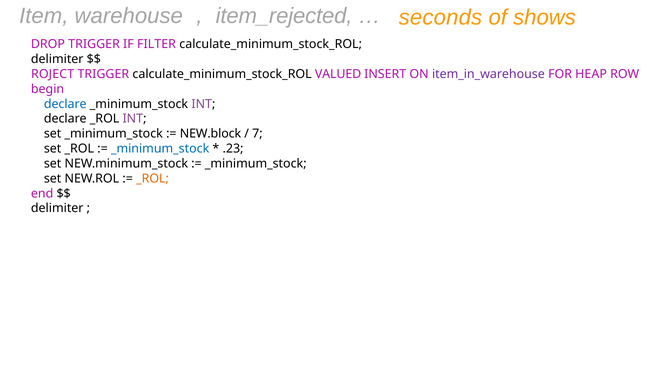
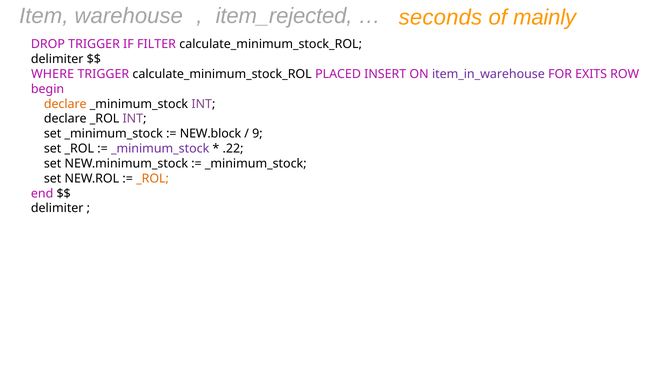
shows: shows -> mainly (545, 17)
ROJECT: ROJECT -> WHERE (53, 74)
VALUED: VALUED -> PLACED (338, 74)
HEAP: HEAP -> EXITS (591, 74)
declare colour: blue -> orange (65, 104)
7: 7 -> 9 (257, 134)
_minimum_stock colour: blue -> purple (160, 149)
.23: .23 -> .22 (233, 149)
